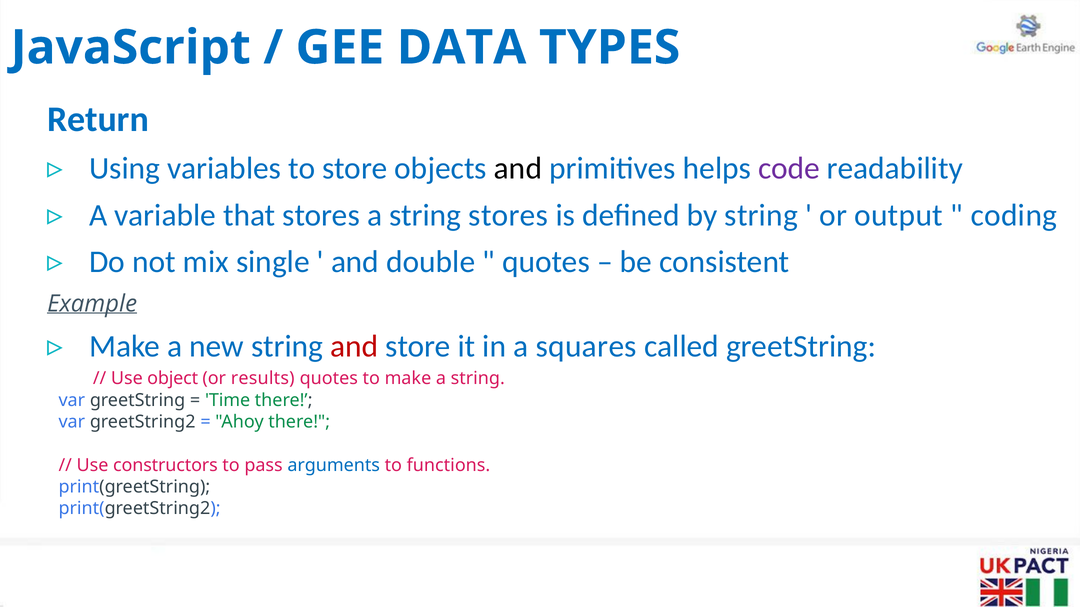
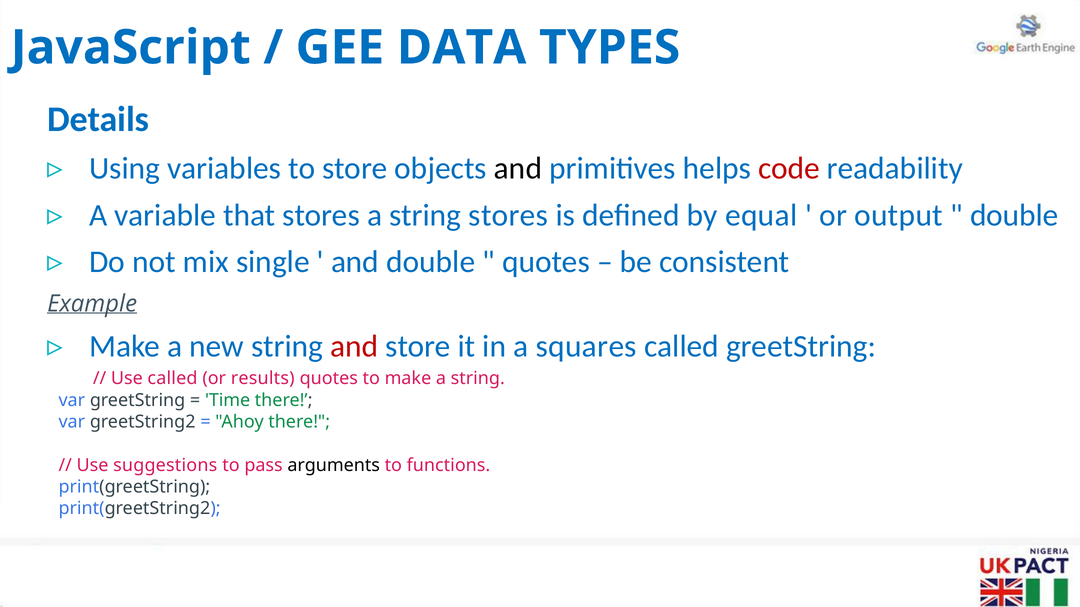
Return: Return -> Details (98, 119)
code colour: purple -> red (789, 168)
by string: string -> equal (761, 215)
coding: coding -> double (1014, 215)
Use object: object -> called (172, 378)
constructors: constructors -> suggestions (165, 465)
arguments colour: blue -> black (334, 465)
